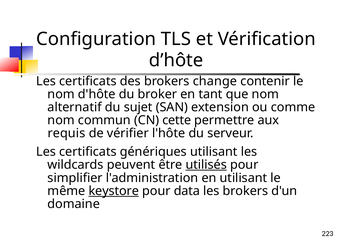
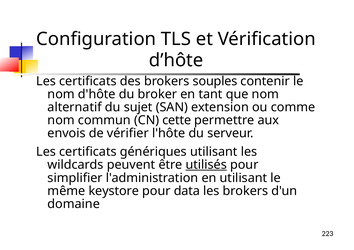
change: change -> souples (215, 81)
requis: requis -> envois (67, 133)
keystore underline: present -> none (114, 191)
